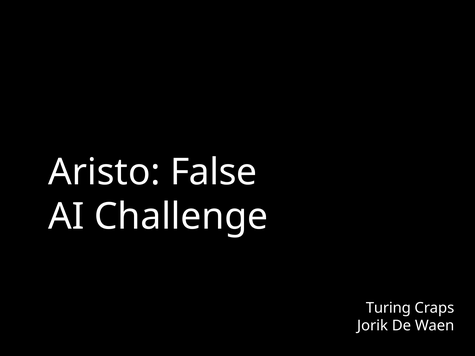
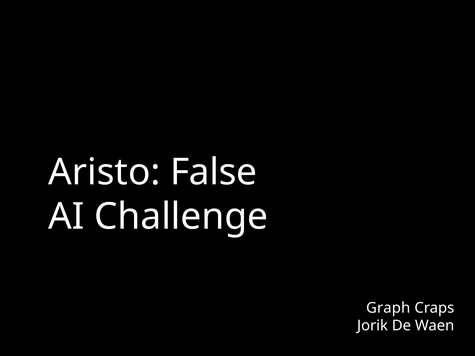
Turing: Turing -> Graph (388, 308)
